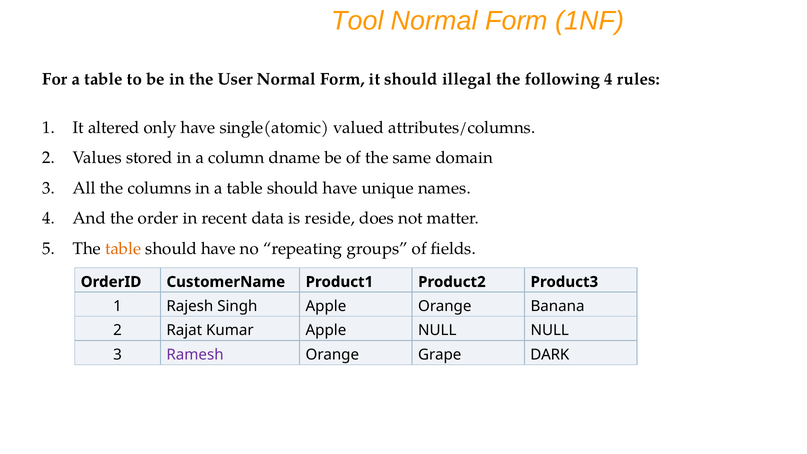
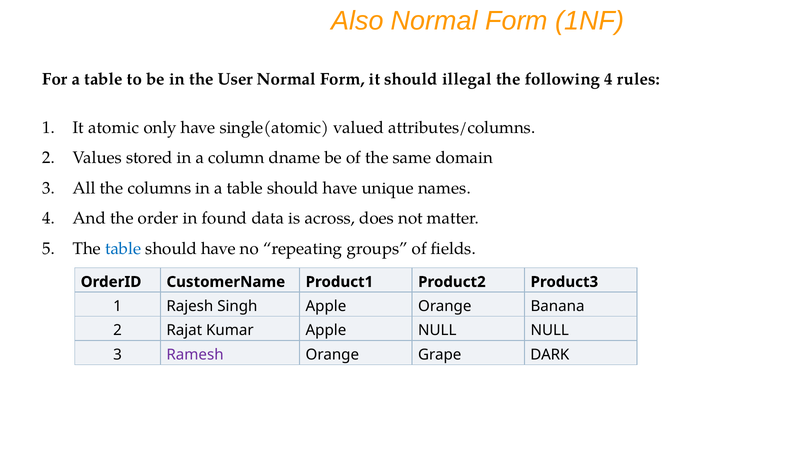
Tool: Tool -> Also (357, 21)
altered: altered -> atomic (114, 128)
recent: recent -> found (224, 218)
reside: reside -> across (330, 218)
table colour: orange -> blue (123, 249)
